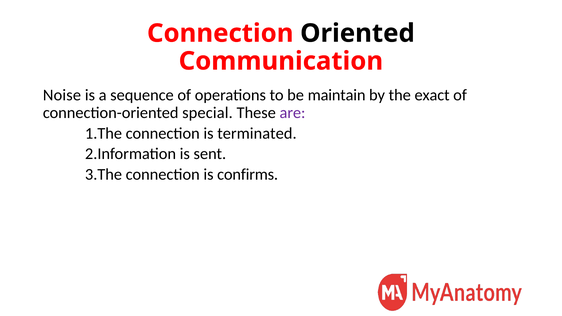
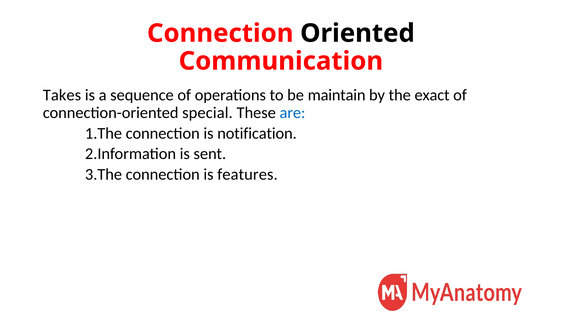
Noise: Noise -> Takes (62, 95)
are colour: purple -> blue (292, 113)
terminated: terminated -> notification (257, 133)
confirms: confirms -> features (247, 175)
